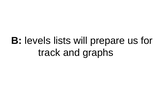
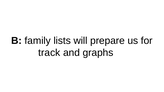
levels: levels -> family (38, 41)
